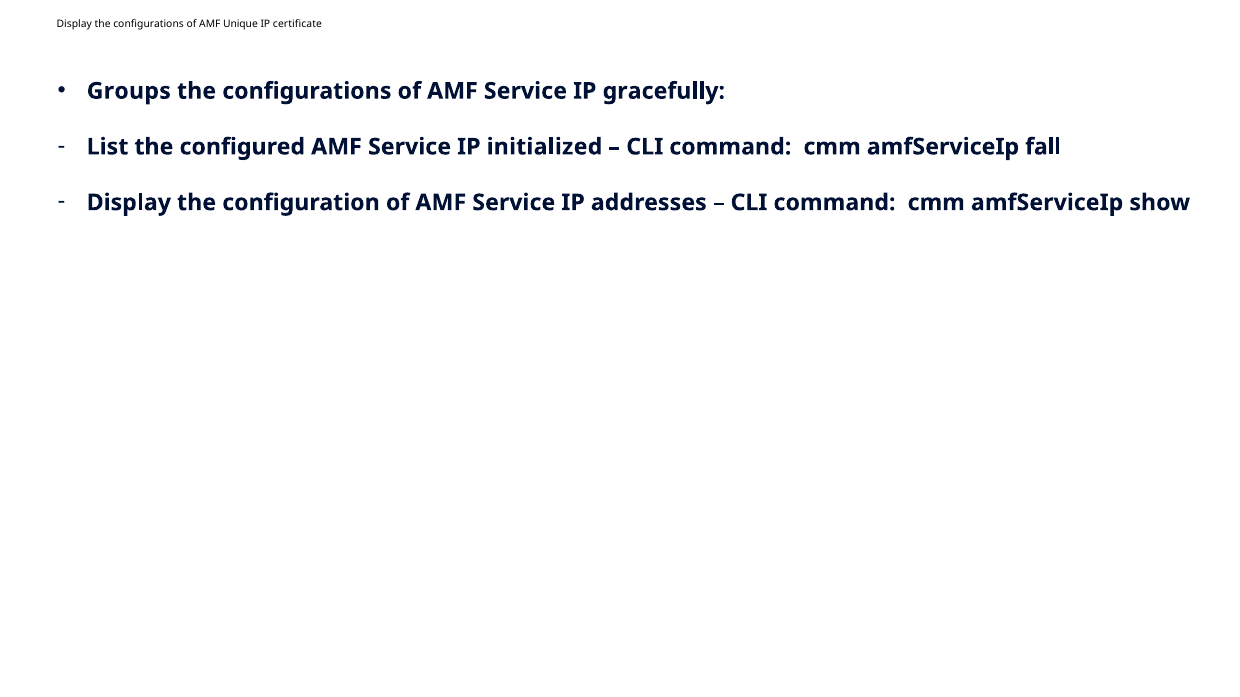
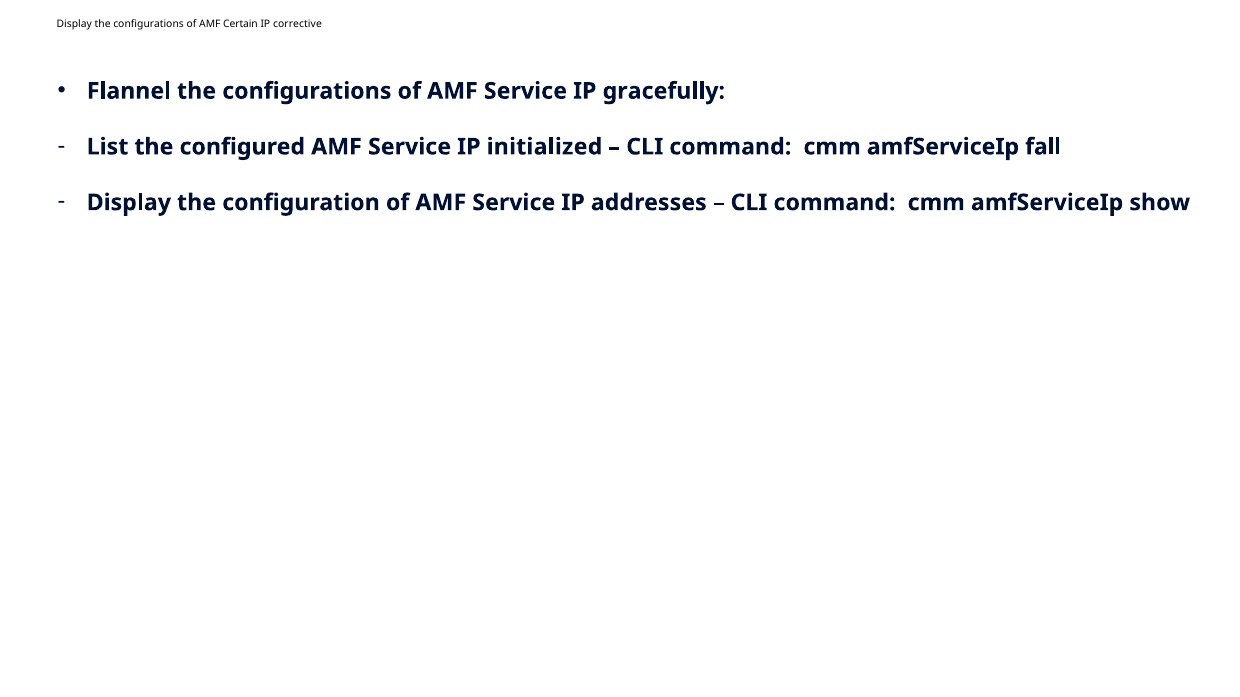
Unique: Unique -> Certain (241, 24)
certificate: certificate -> corrective (297, 24)
Groups: Groups -> Flannel (129, 91)
